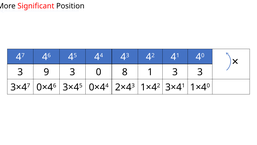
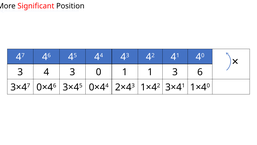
9: 9 -> 4 (46, 72)
0 8: 8 -> 1 (125, 72)
3 3: 3 -> 6 (200, 72)
